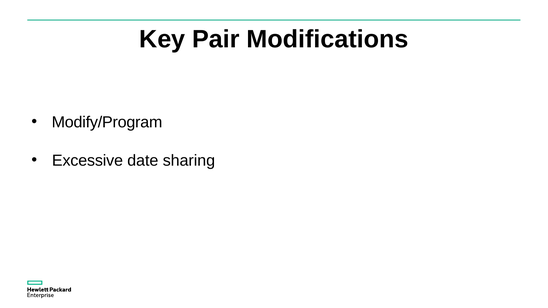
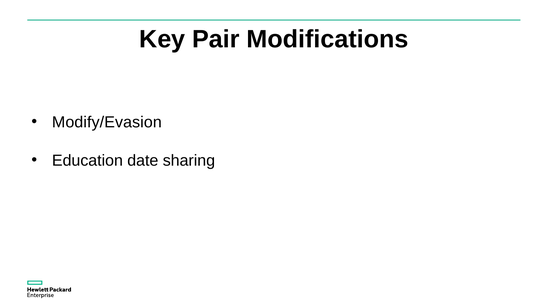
Modify/Program: Modify/Program -> Modify/Evasion (107, 122)
Excessive: Excessive -> Education (87, 161)
